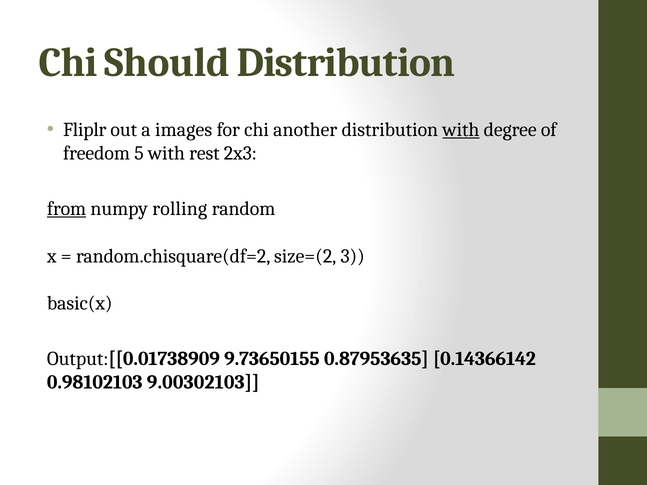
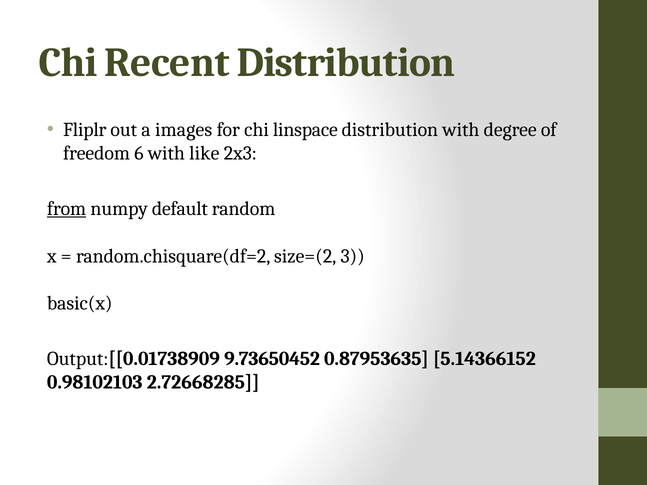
Should: Should -> Recent (167, 63)
another: another -> linspace (305, 130)
with underline: present -> none (461, 130)
5: 5 -> 6 (139, 153)
rest: rest -> like (204, 153)
rolling: rolling -> default (180, 209)
9.73650155: 9.73650155 -> 9.73650452 (272, 359)
0.14366142: 0.14366142 -> 5.14366152 (484, 359)
9.00302103: 9.00302103 -> 2.72668285 (203, 383)
